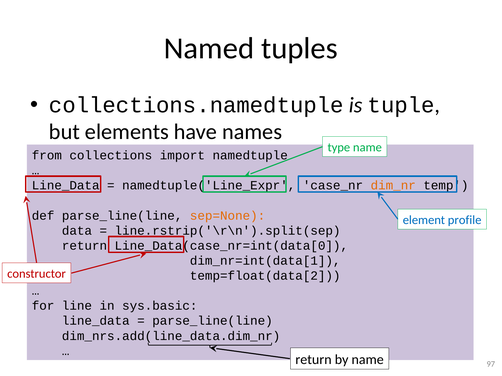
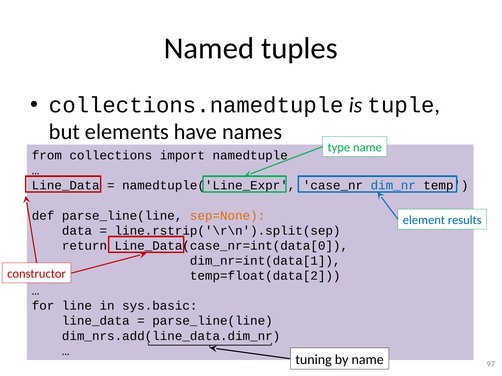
dim_nr colour: orange -> blue (393, 186)
profile: profile -> results (465, 220)
return: return -> tuning (314, 360)
